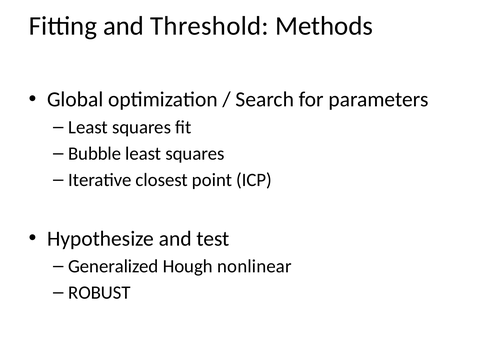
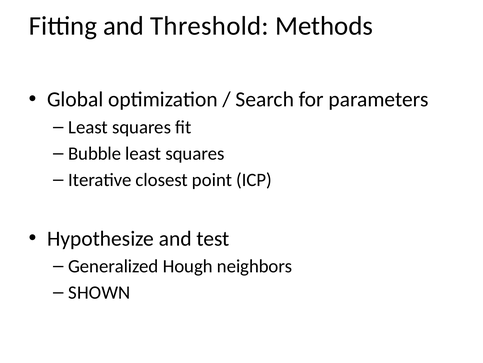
nonlinear: nonlinear -> neighbors (255, 266)
ROBUST: ROBUST -> SHOWN (99, 292)
